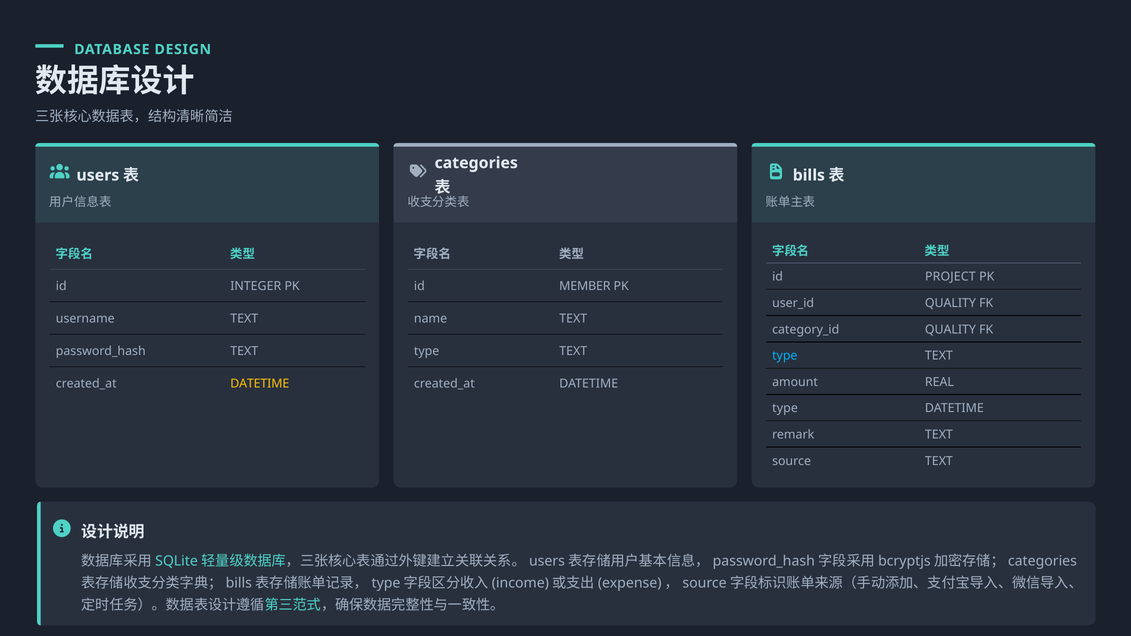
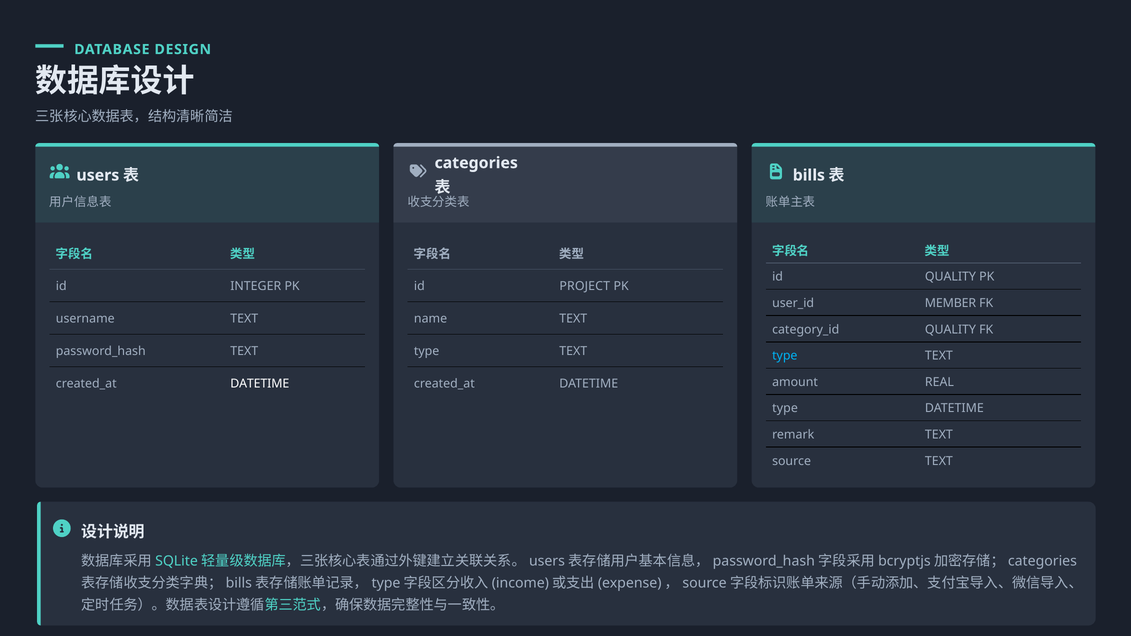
id PROJECT: PROJECT -> QUALITY (950, 277)
MEMBER: MEMBER -> PROJECT (585, 286)
QUALITY: QUALITY -> MEMBER (951, 303)
DATETIME colour: yellow -> white (260, 384)
